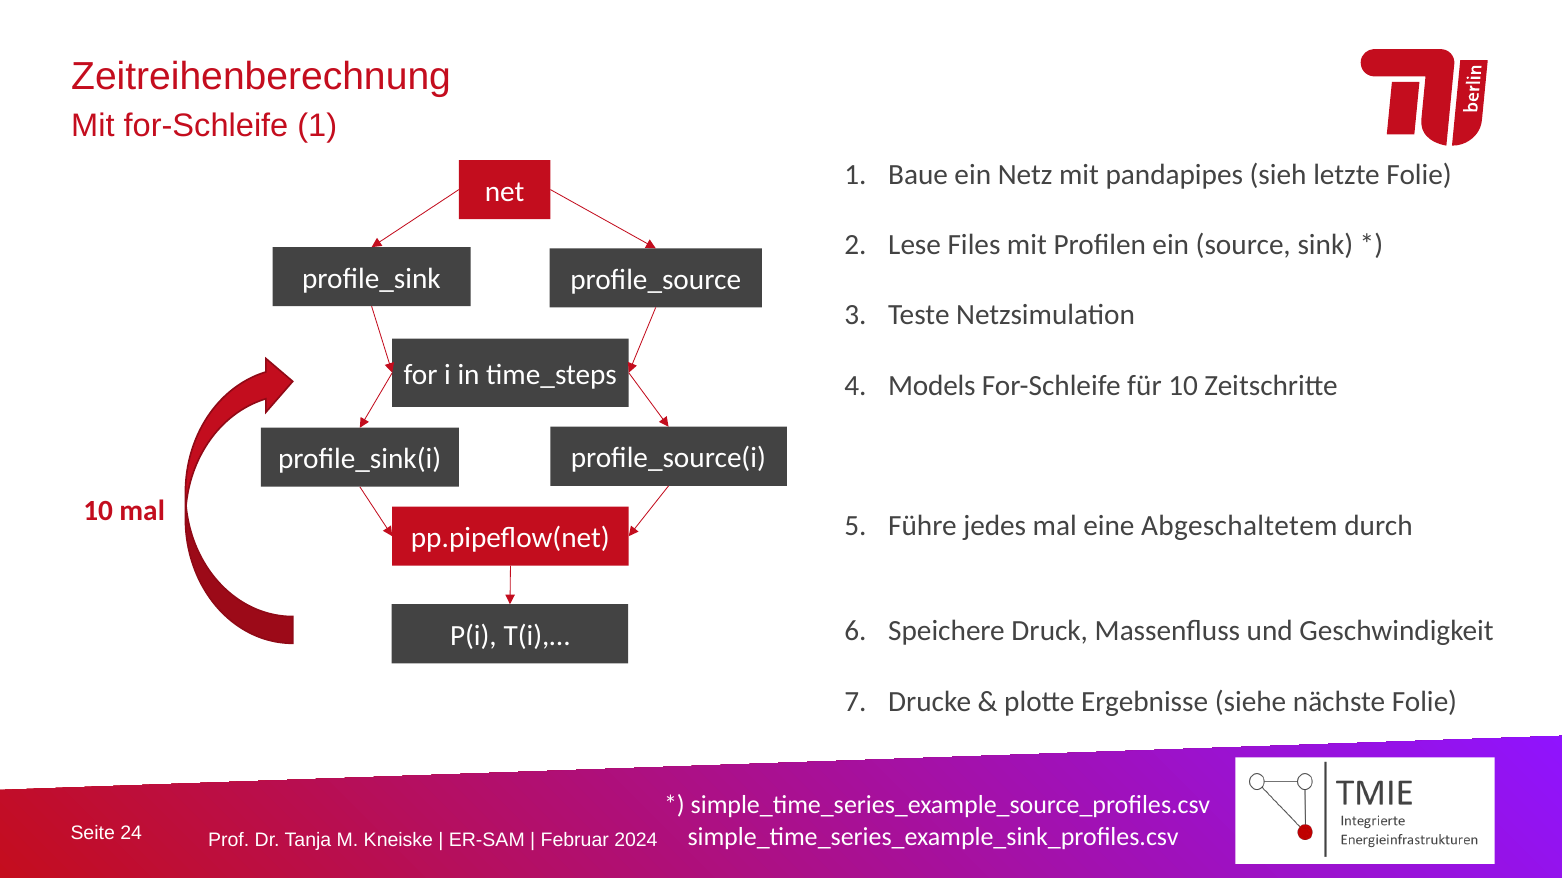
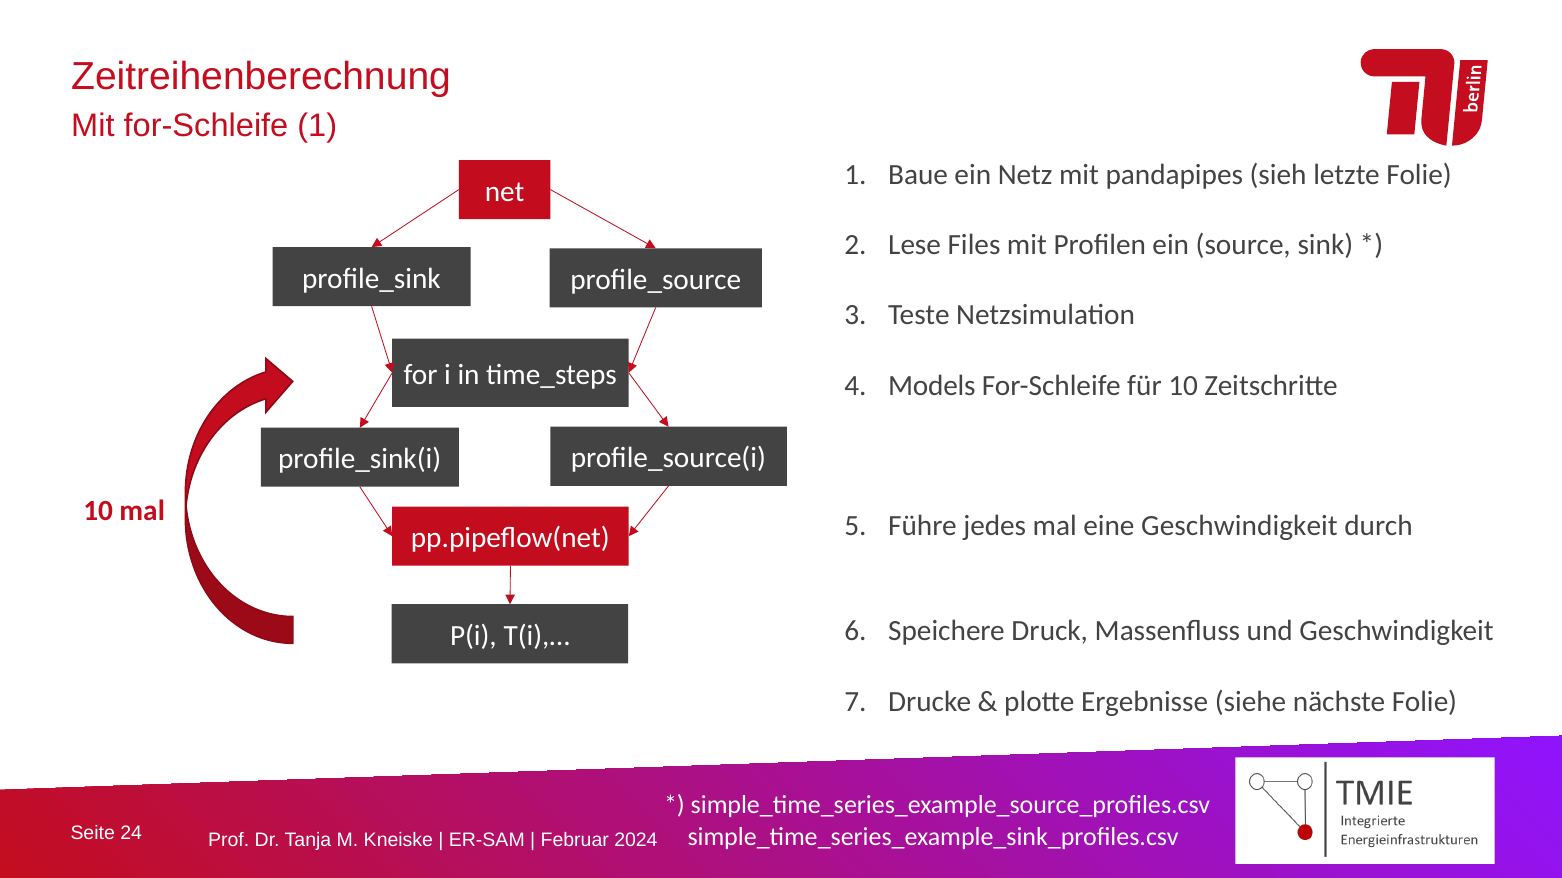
eine Abgeschaltetem: Abgeschaltetem -> Geschwindigkeit (1239, 526)
